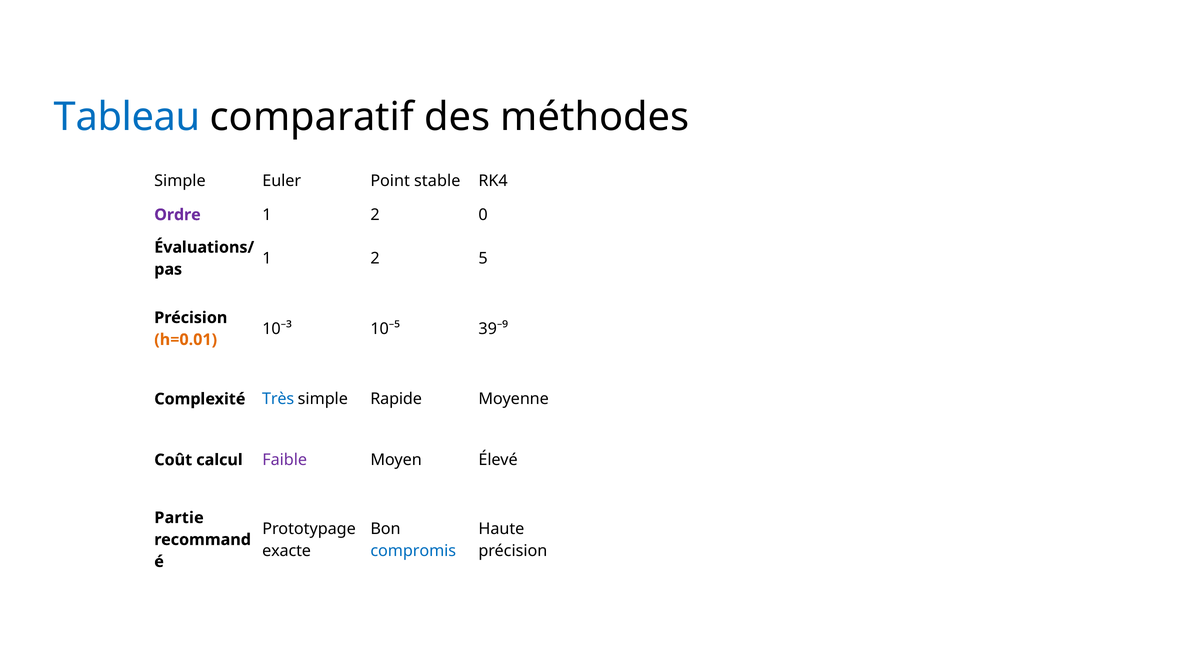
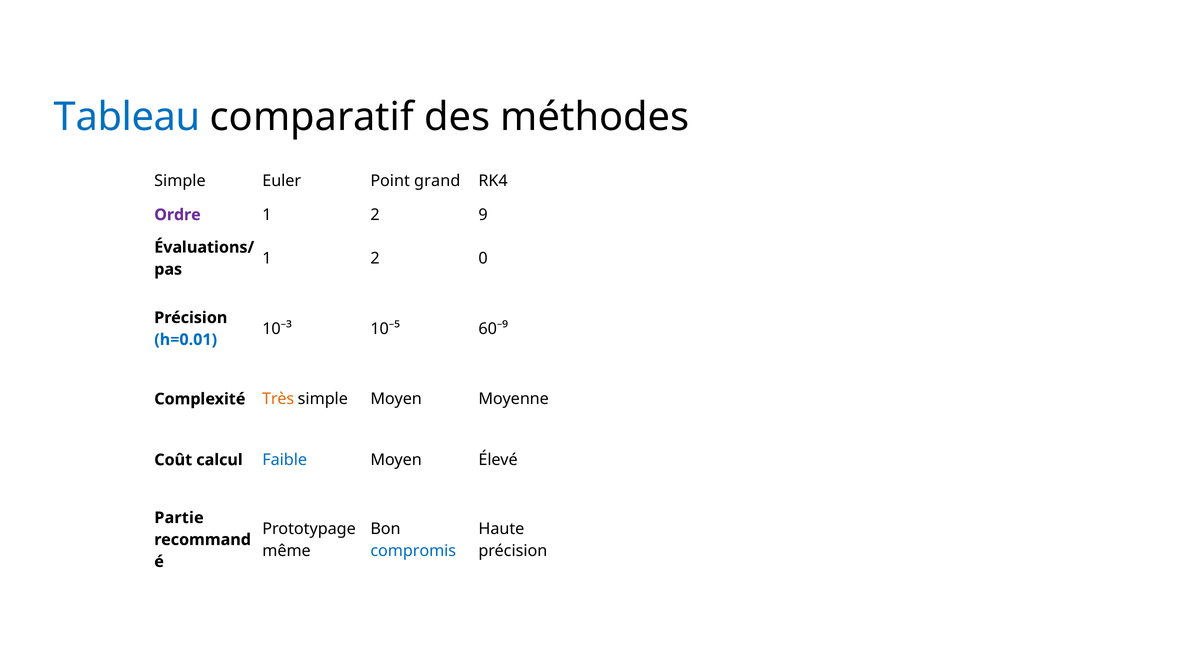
stable: stable -> grand (437, 181)
0: 0 -> 9 (483, 215)
5: 5 -> 0 (483, 258)
39⁻⁹: 39⁻⁹ -> 60⁻⁹ (493, 329)
h=0.01 colour: orange -> blue (186, 340)
Très colour: blue -> orange (278, 399)
simple Rapide: Rapide -> Moyen (396, 399)
Faible colour: purple -> blue (285, 460)
exacte: exacte -> même (287, 551)
